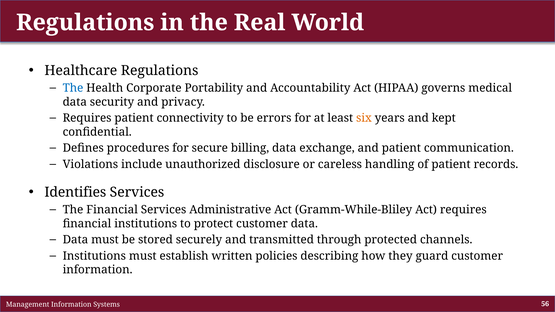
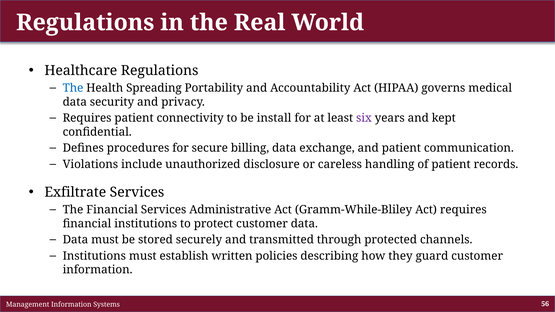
Corporate: Corporate -> Spreading (154, 88)
errors: errors -> install (274, 118)
six colour: orange -> purple (364, 118)
Identifies: Identifies -> Exfiltrate (75, 192)
